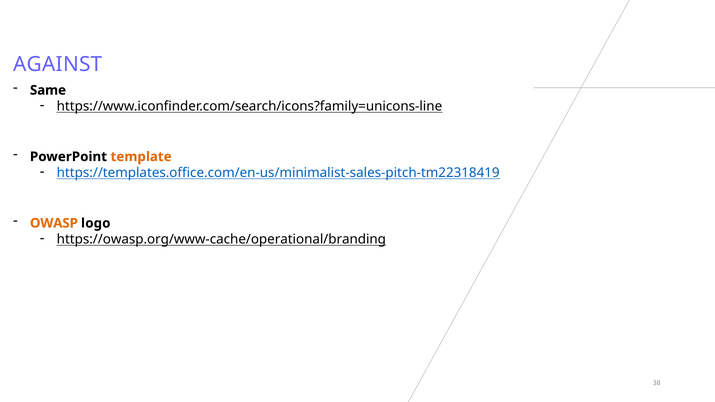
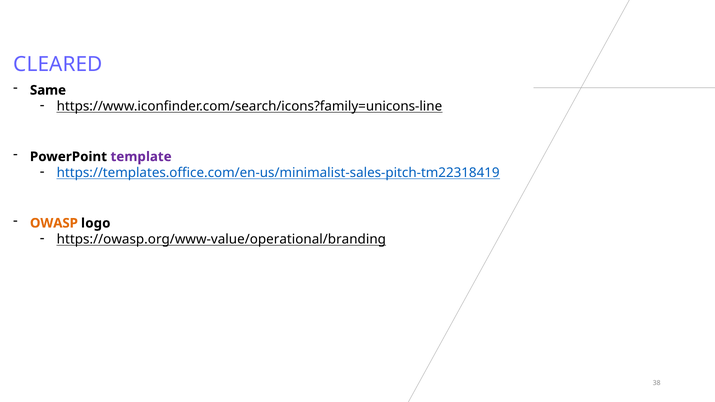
AGAINST: AGAINST -> CLEARED (58, 65)
template colour: orange -> purple (141, 157)
https://owasp.org/www-cache/operational/branding: https://owasp.org/www-cache/operational/branding -> https://owasp.org/www-value/operational/branding (221, 239)
